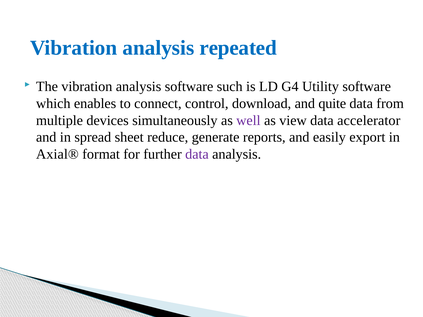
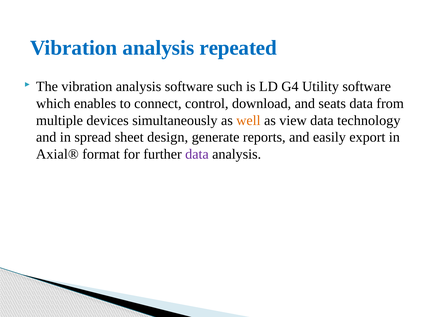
quite: quite -> seats (332, 104)
well colour: purple -> orange (248, 121)
accelerator: accelerator -> technology (369, 121)
reduce: reduce -> design (168, 137)
